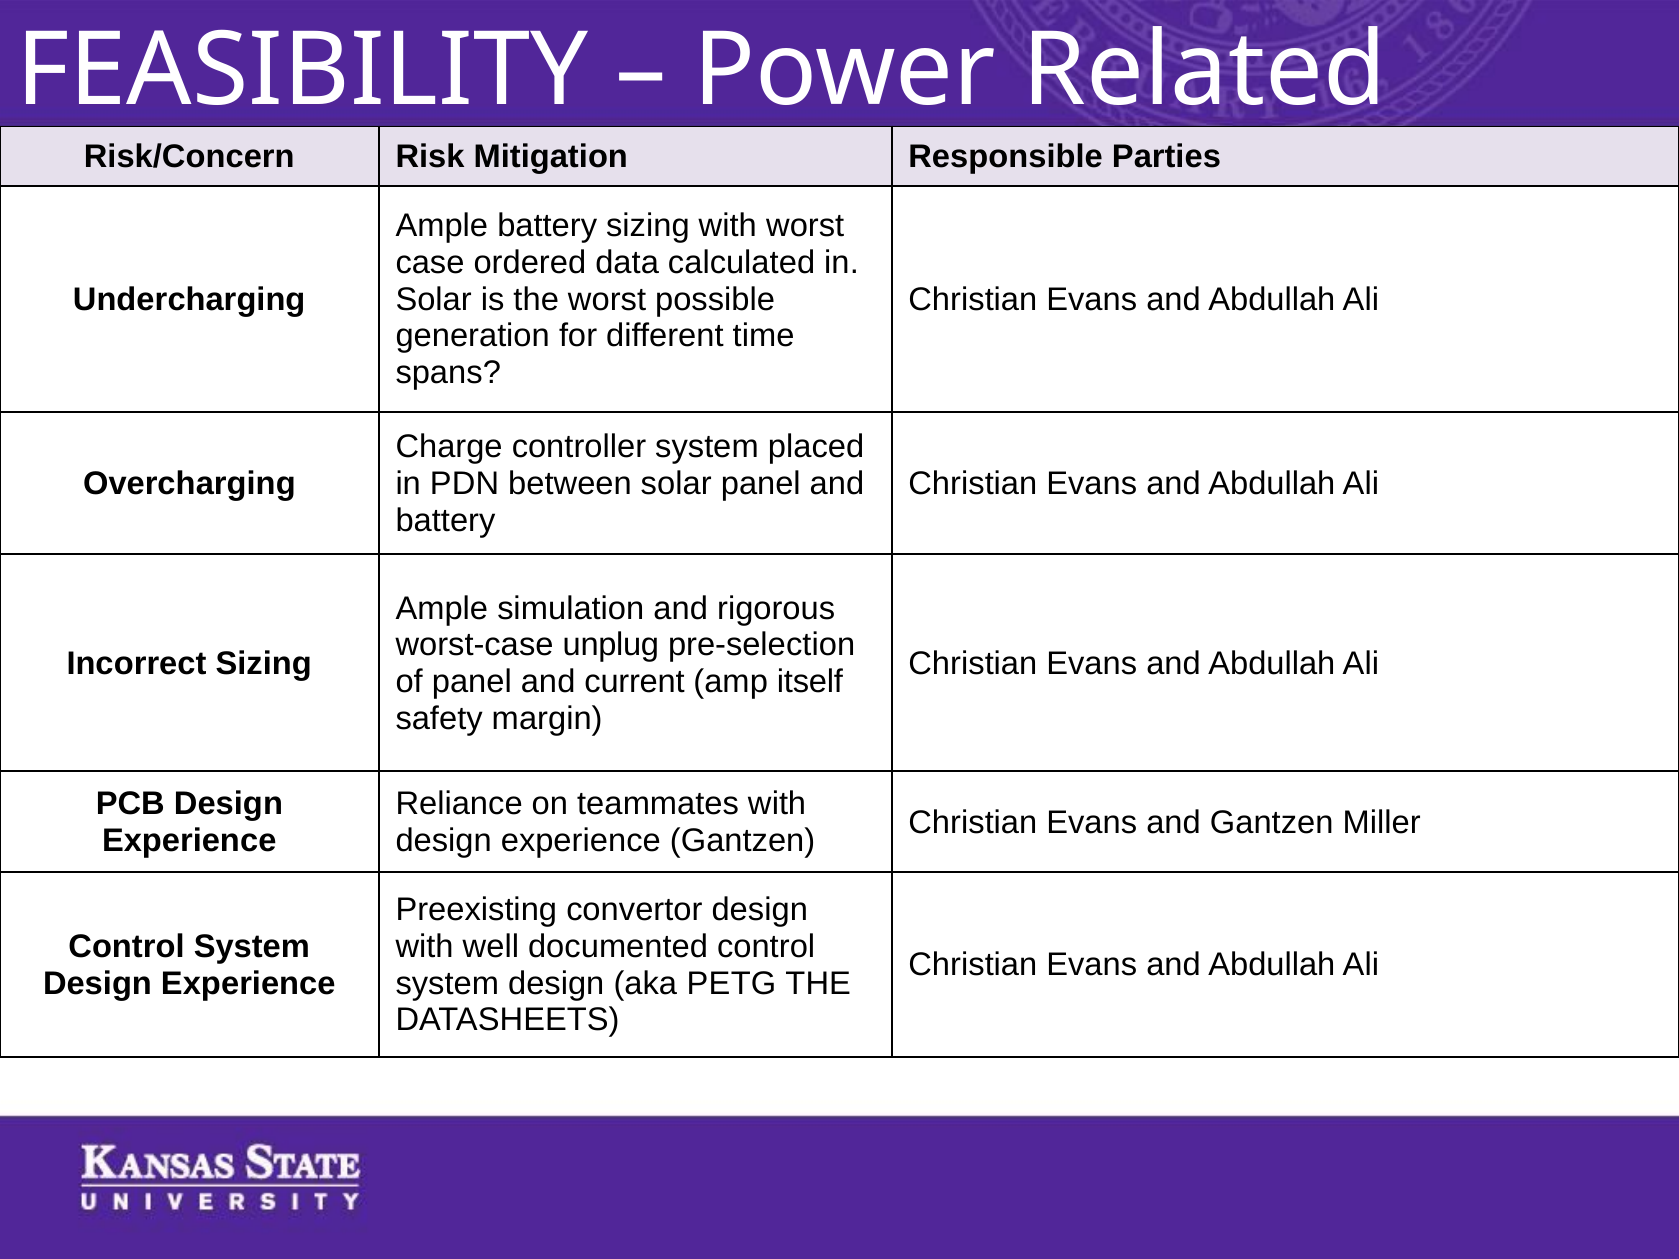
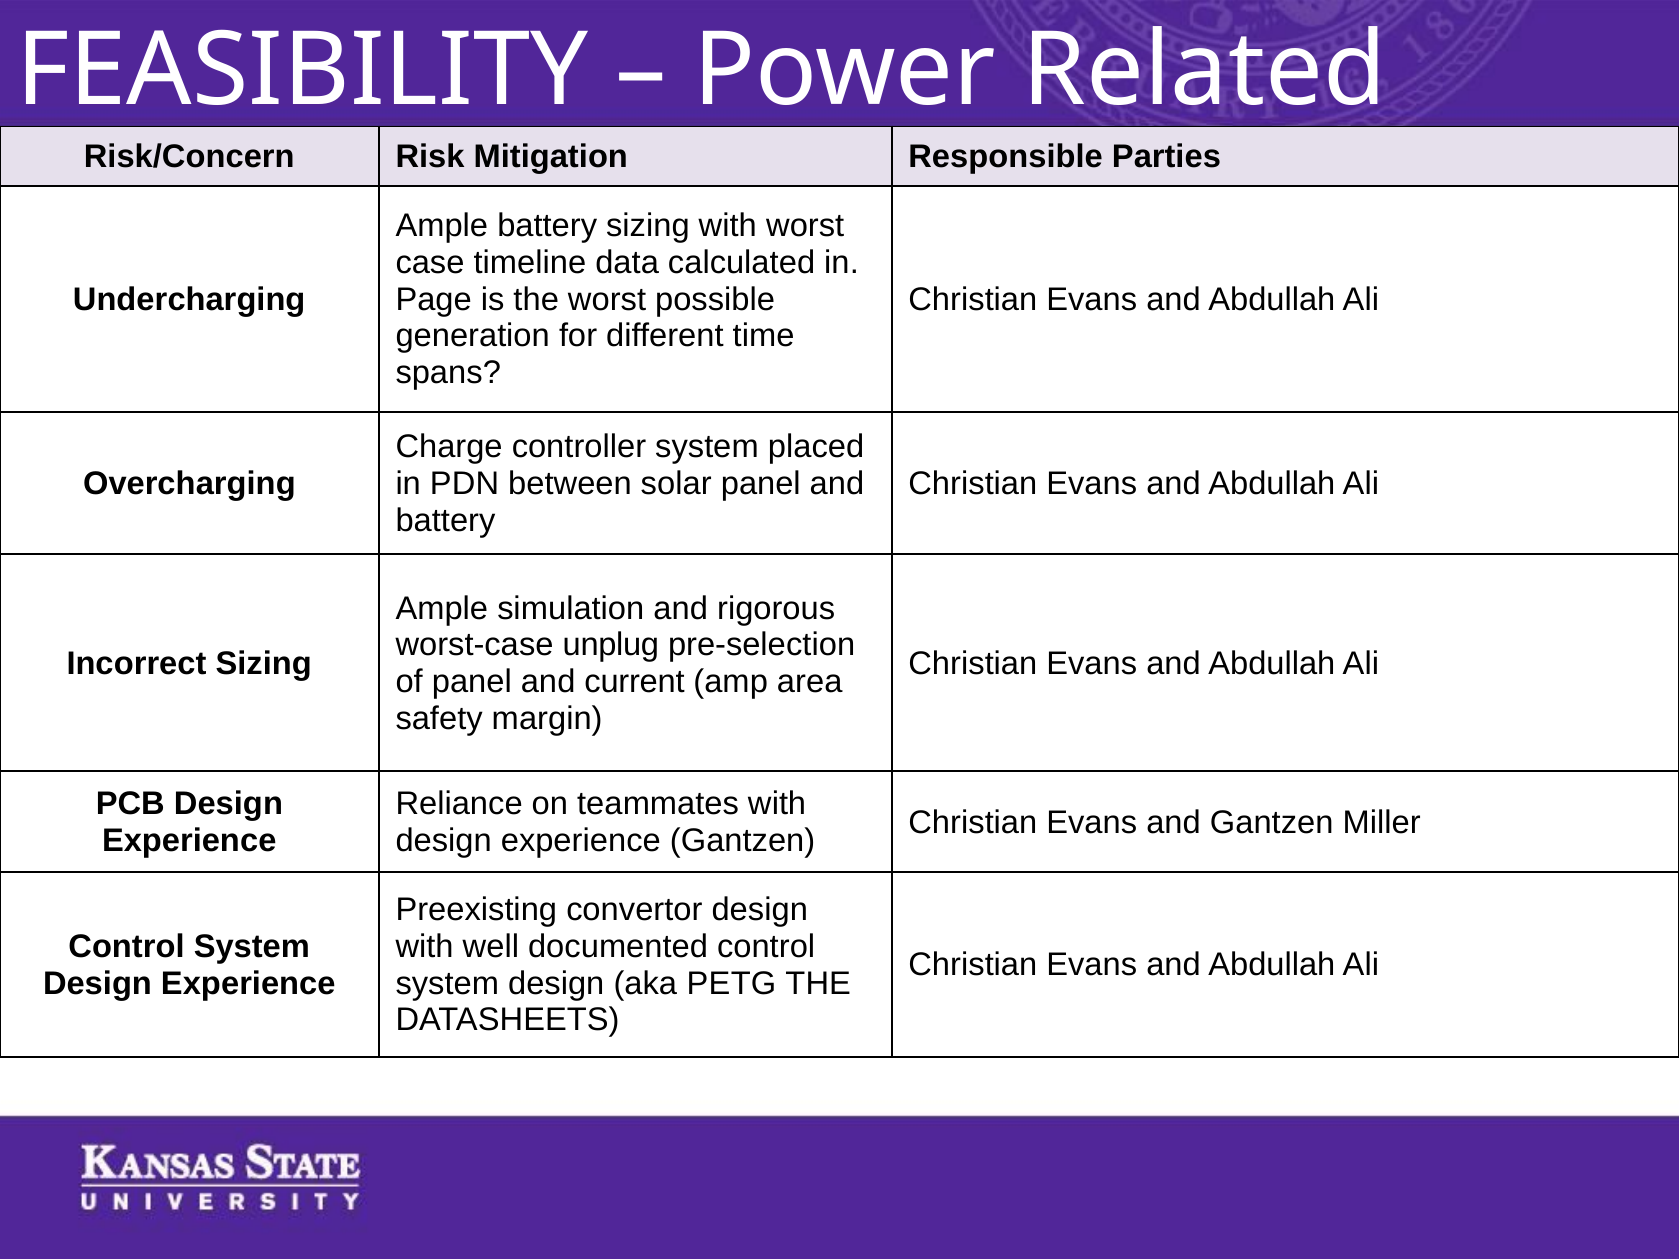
ordered: ordered -> timeline (530, 263)
Solar: Solar -> Page (434, 299)
itself: itself -> area (810, 682)
